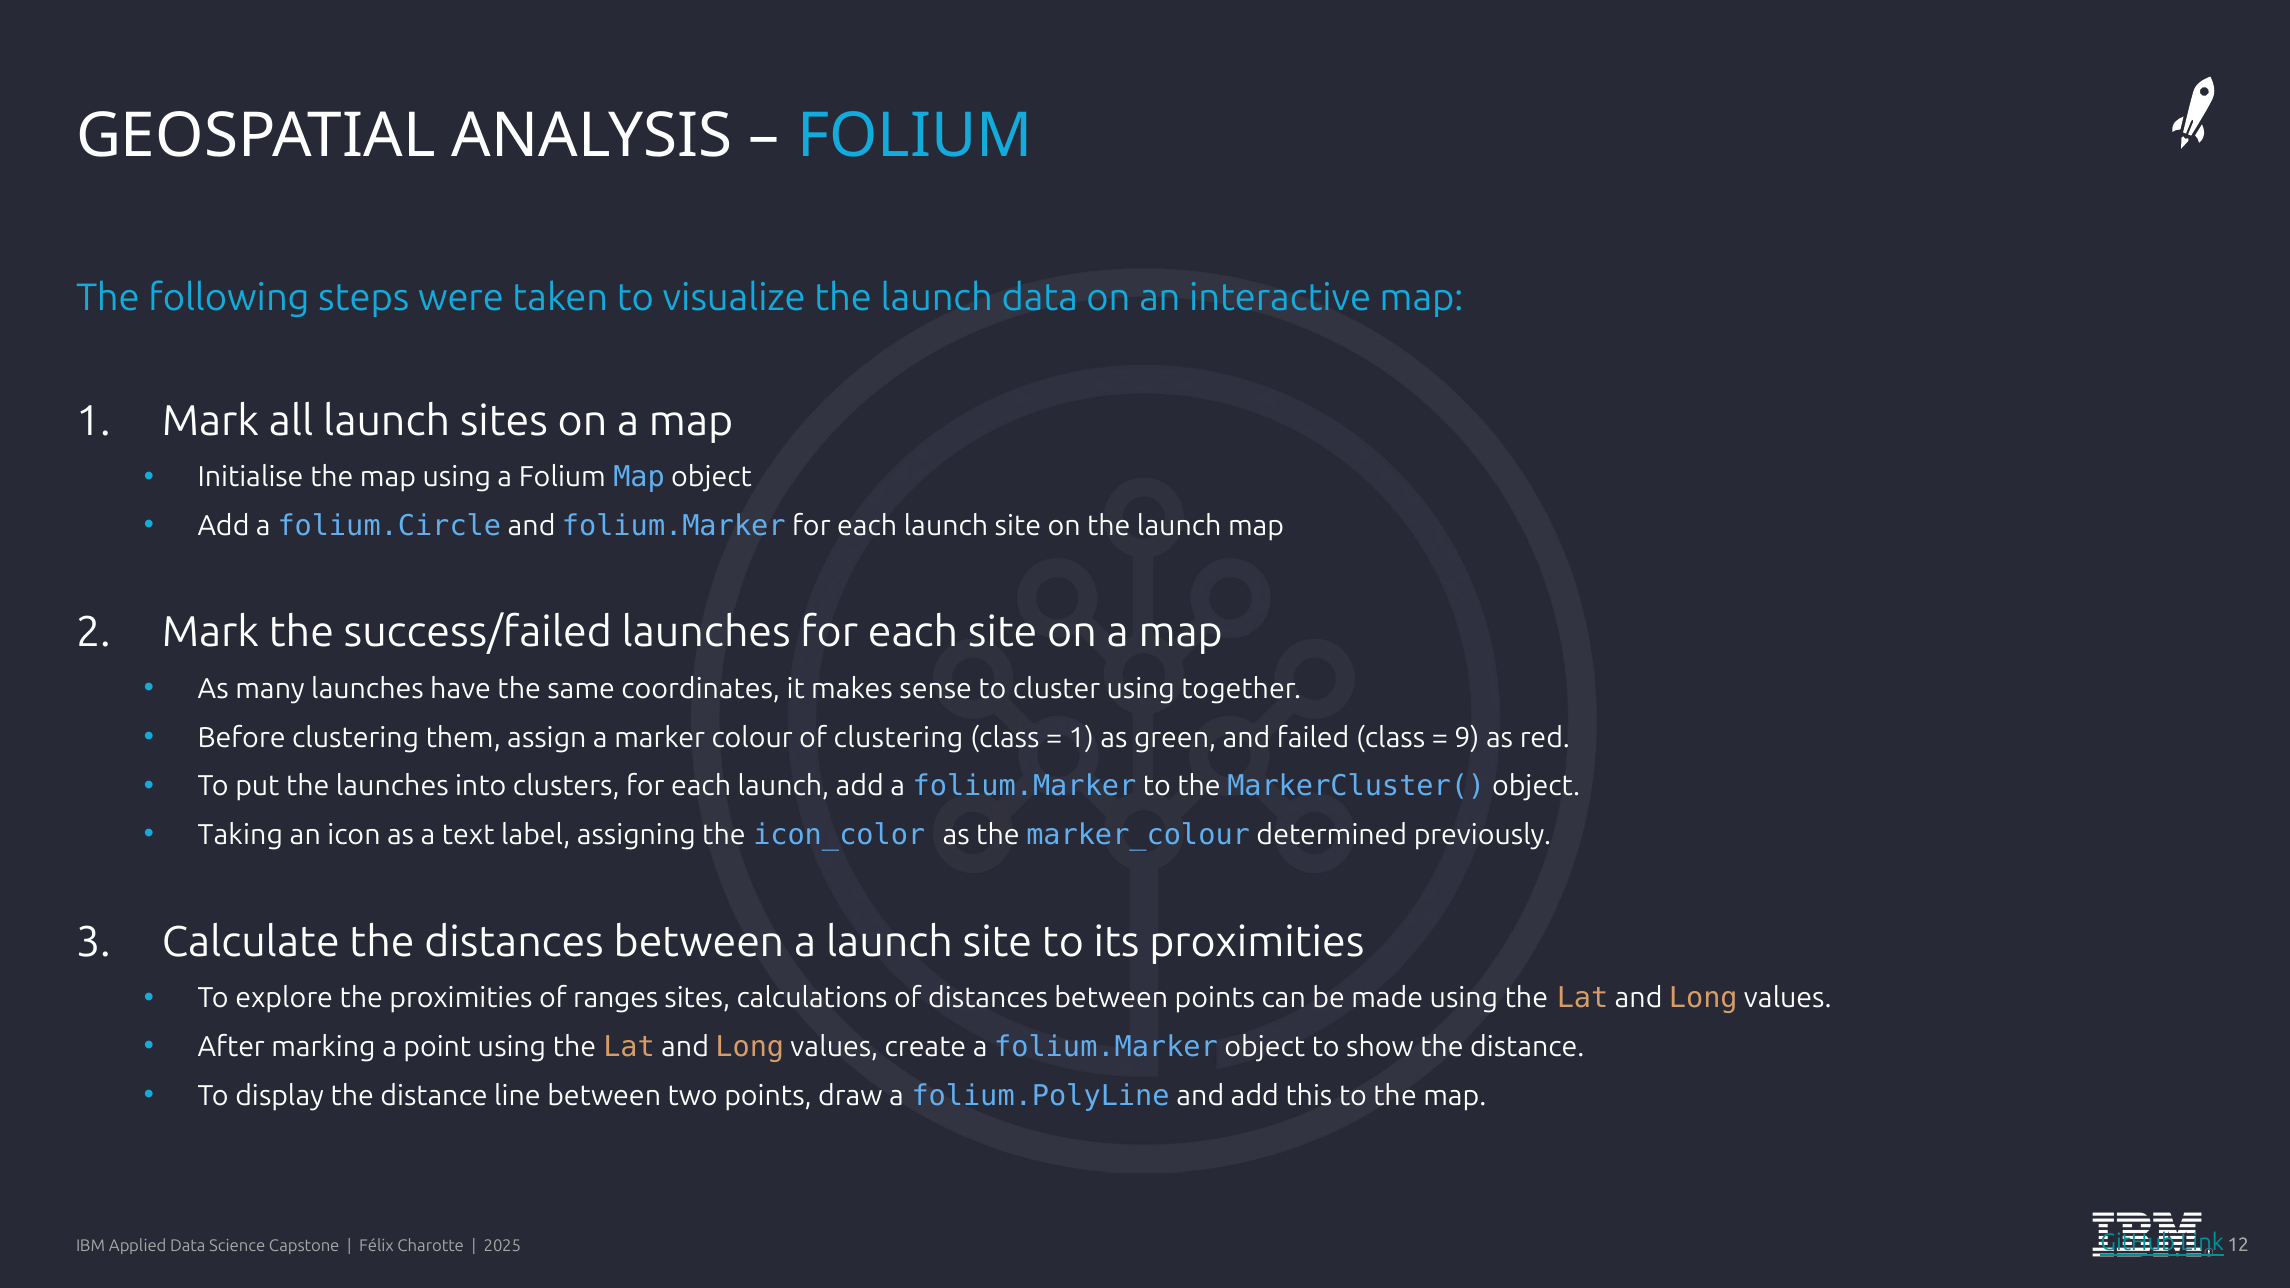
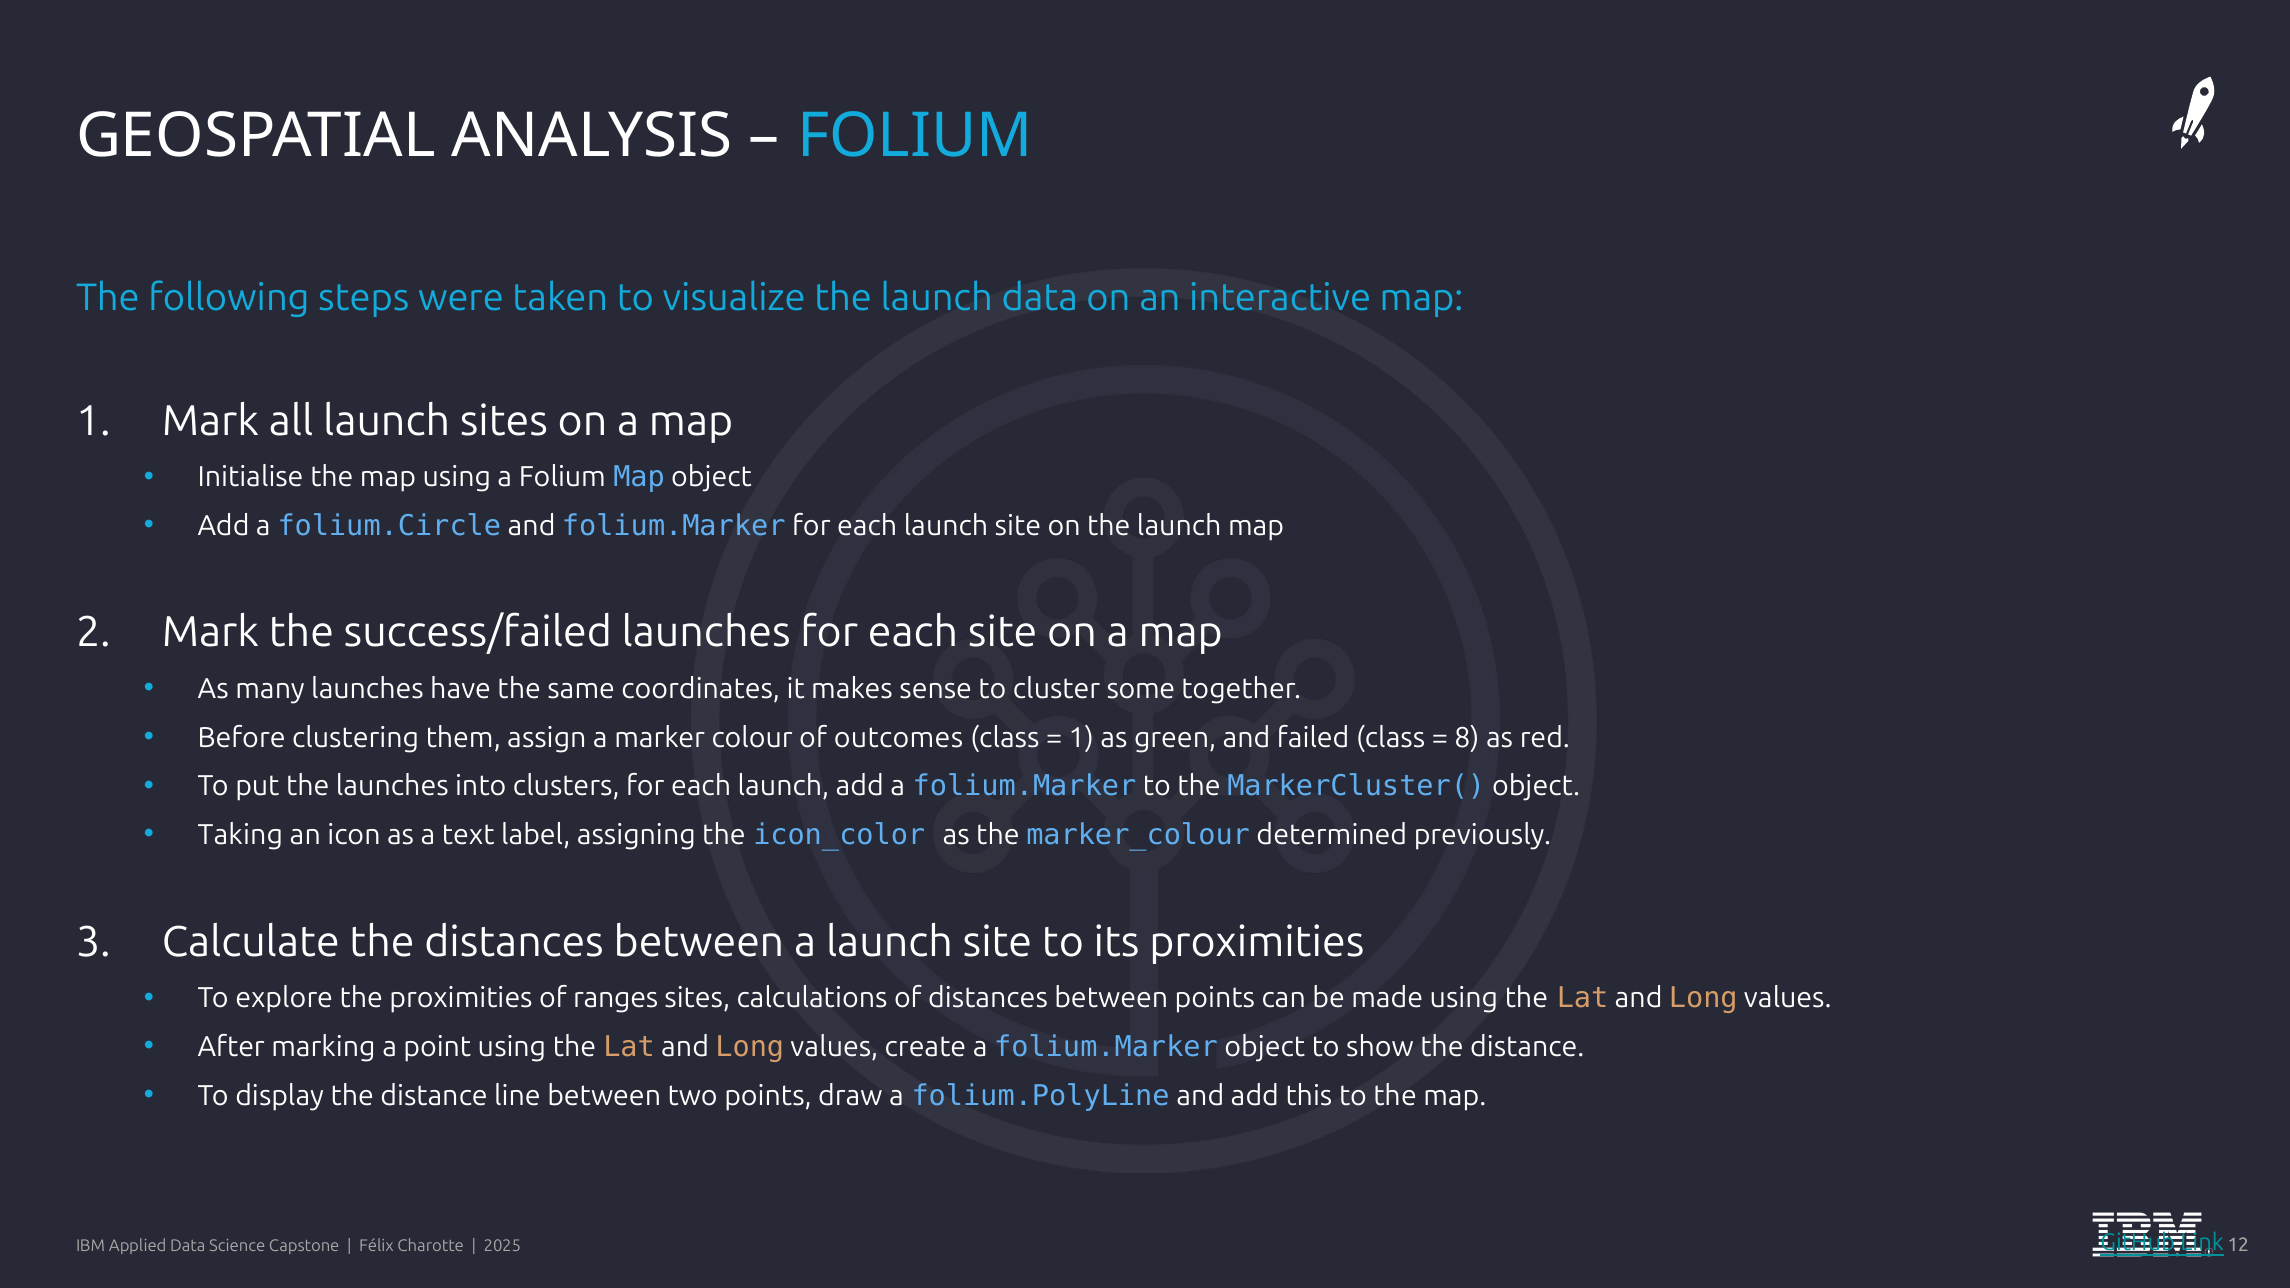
cluster using: using -> some (1141, 689)
of clustering: clustering -> outcomes (899, 738)
9: 9 -> 8 (1467, 738)
